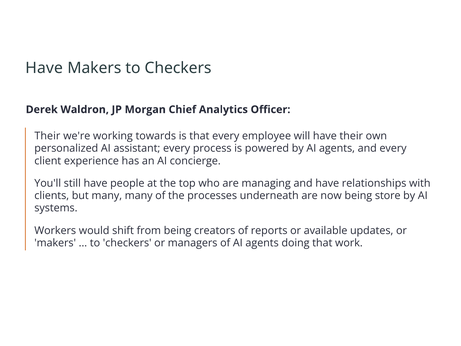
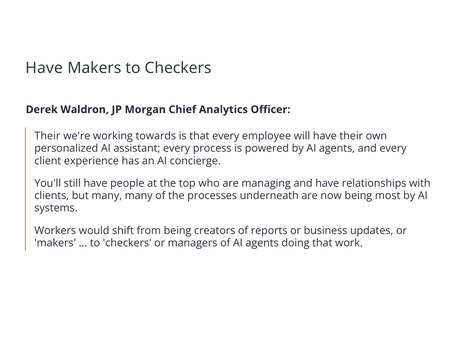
store: store -> most (388, 196)
available: available -> business (326, 230)
